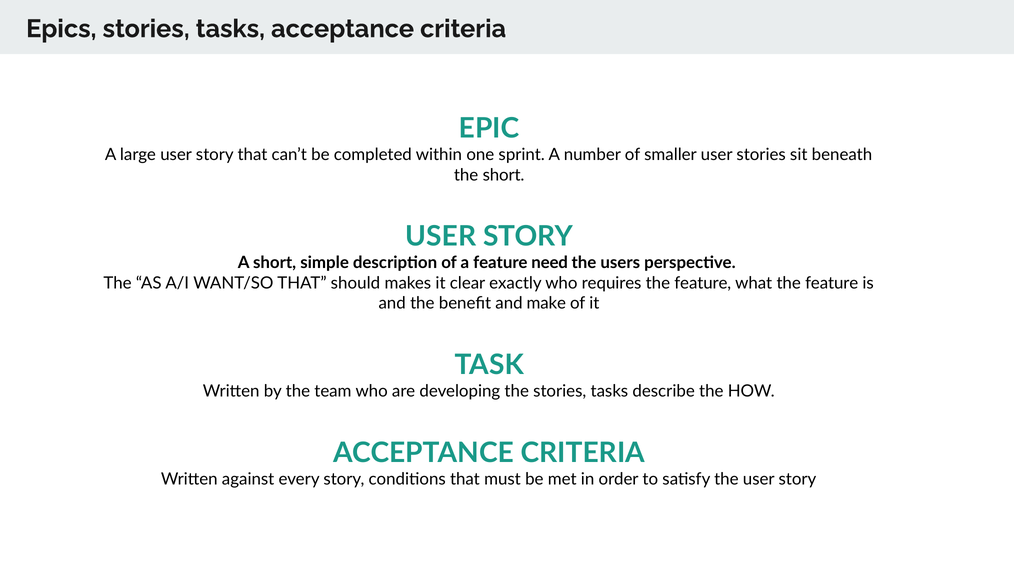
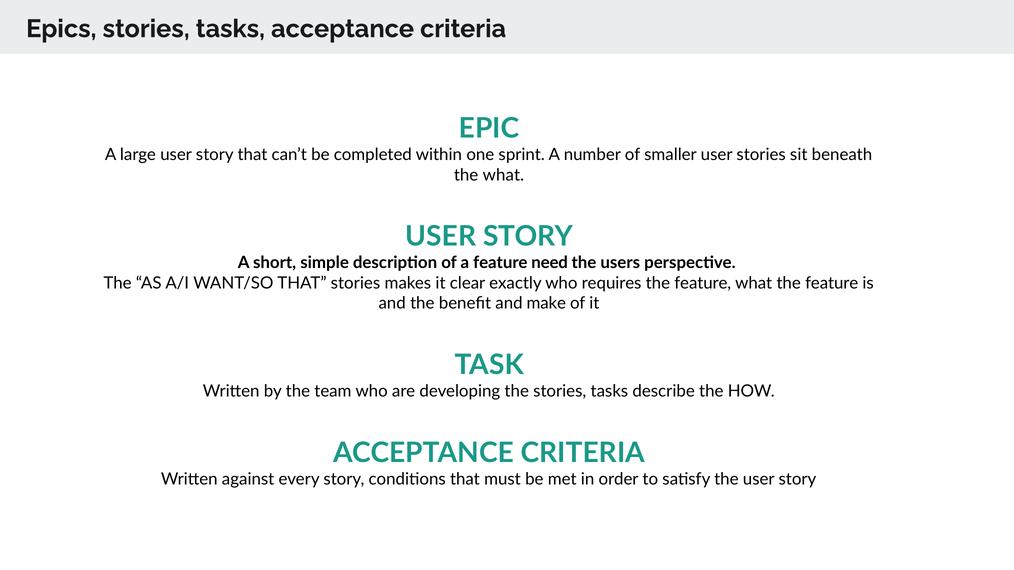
the short: short -> what (503, 175)
THAT should: should -> stories (355, 283)
